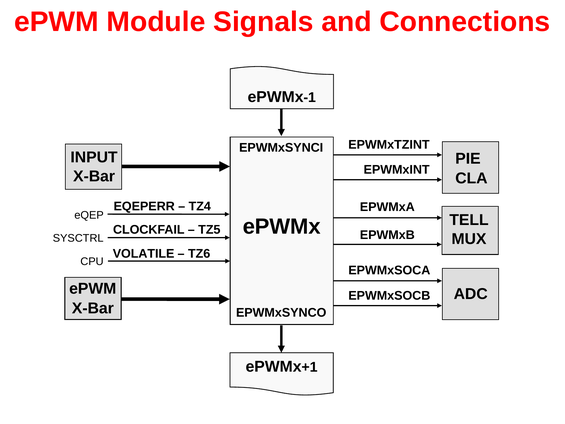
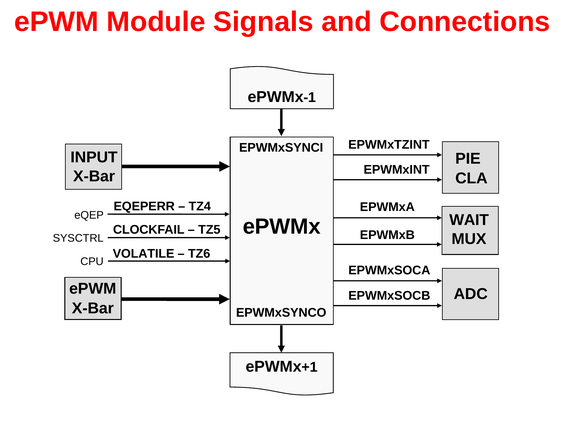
TELL: TELL -> WAIT (469, 220)
